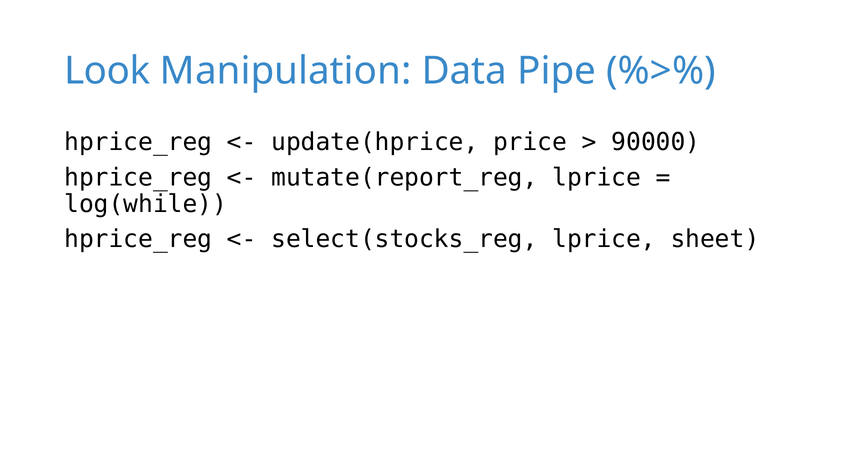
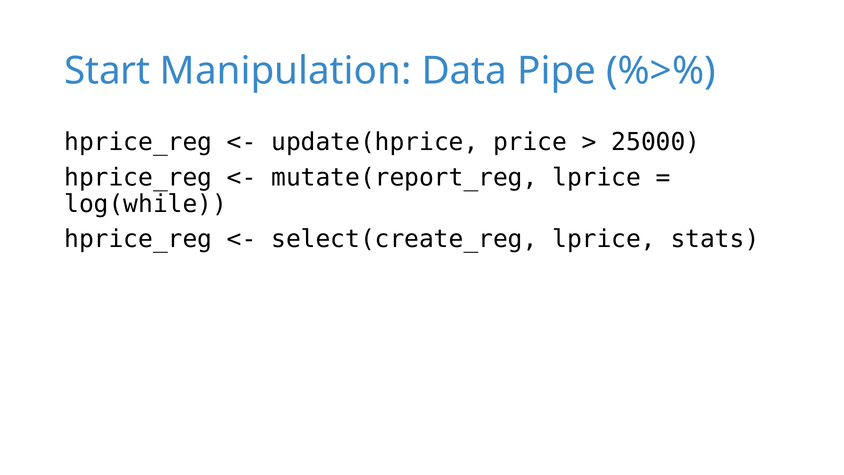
Look: Look -> Start (107, 71)
90000: 90000 -> 25000 (656, 142)
select(stocks_reg: select(stocks_reg -> select(create_reg (404, 239)
sheet: sheet -> stats (715, 239)
